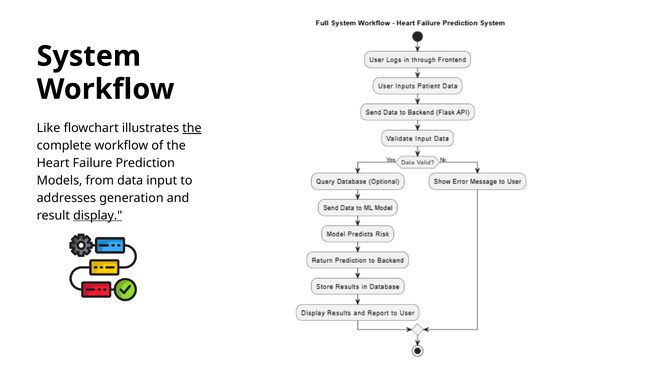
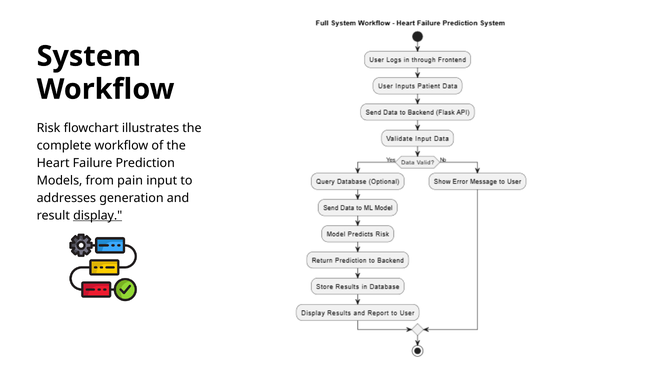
Like: Like -> Risk (49, 128)
the underline: present -> none (192, 128)
data: data -> pain (130, 181)
